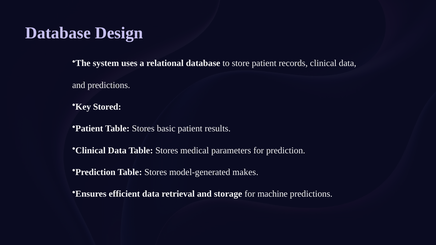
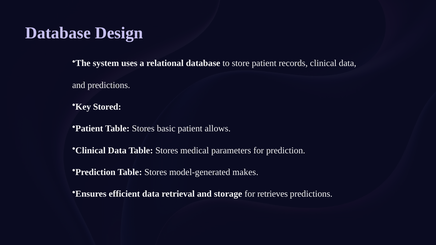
results: results -> allows (218, 129)
machine: machine -> retrieves (273, 194)
